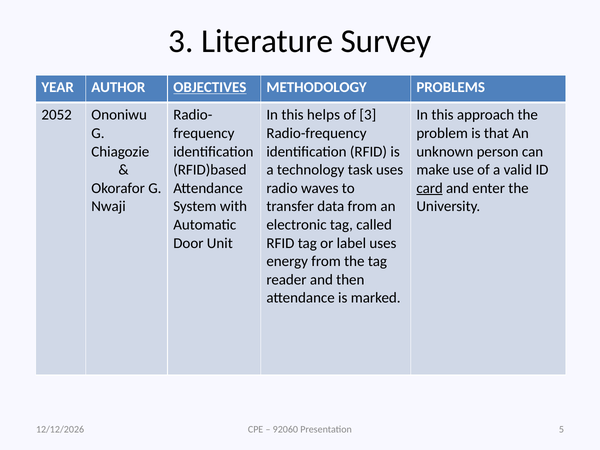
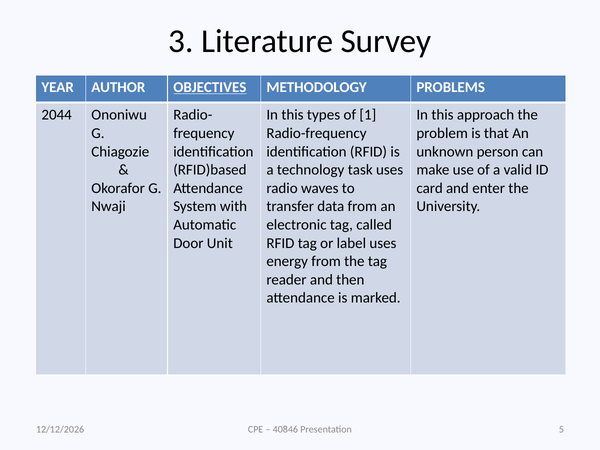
2052: 2052 -> 2044 (57, 115)
helps: helps -> types (324, 115)
of 3: 3 -> 1 (368, 115)
card underline: present -> none (430, 188)
92060: 92060 -> 40846 (285, 430)
